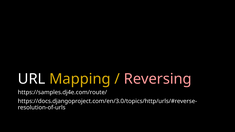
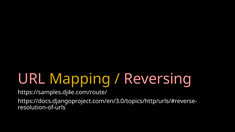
URL colour: white -> pink (32, 79)
